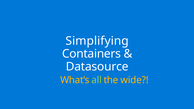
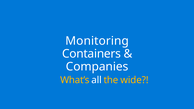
Simplifying: Simplifying -> Monitoring (97, 41)
Datasource: Datasource -> Companies (97, 67)
all colour: light green -> white (97, 80)
